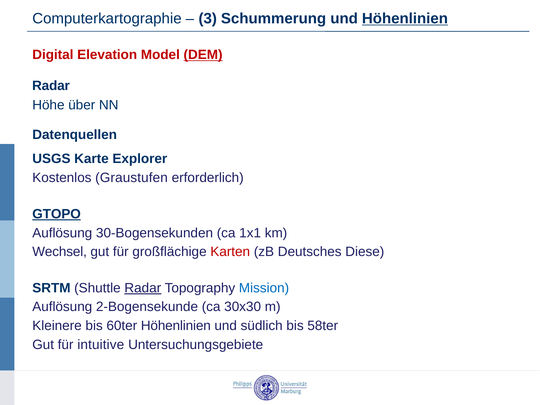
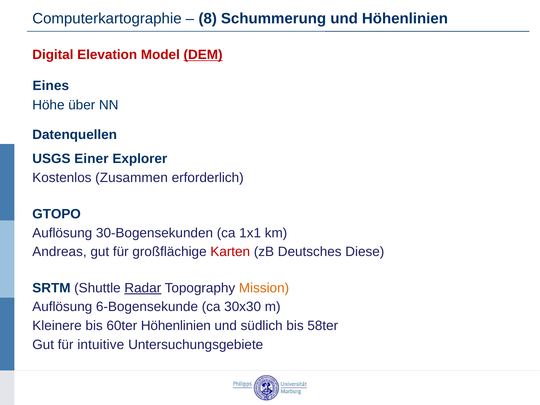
3: 3 -> 8 (208, 19)
Höhenlinien underline: present -> none (405, 19)
Radar: Radar -> Eines (51, 86)
Karte: Karte -> Einer (91, 159)
Graustufen: Graustufen -> Zusammen (132, 178)
GTOPO underline: present -> none (57, 214)
Wechsel: Wechsel -> Andreas (59, 252)
Mission colour: blue -> orange (264, 288)
2-Bogensekunde: 2-Bogensekunde -> 6-Bogensekunde (147, 307)
